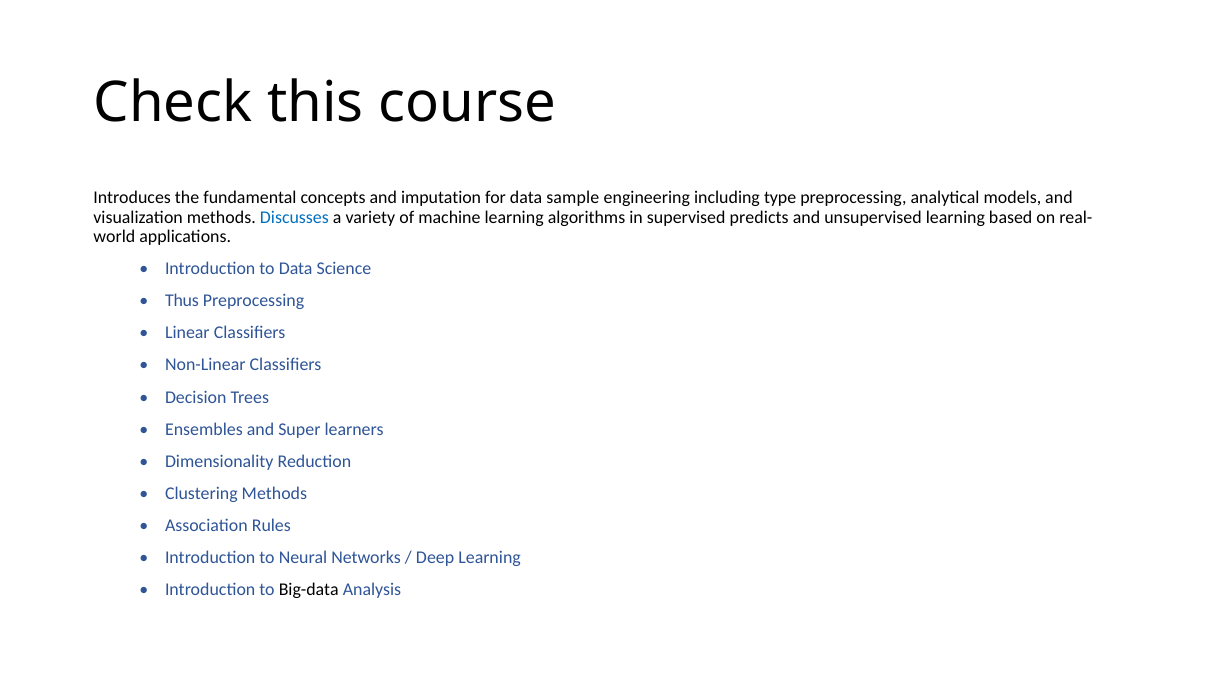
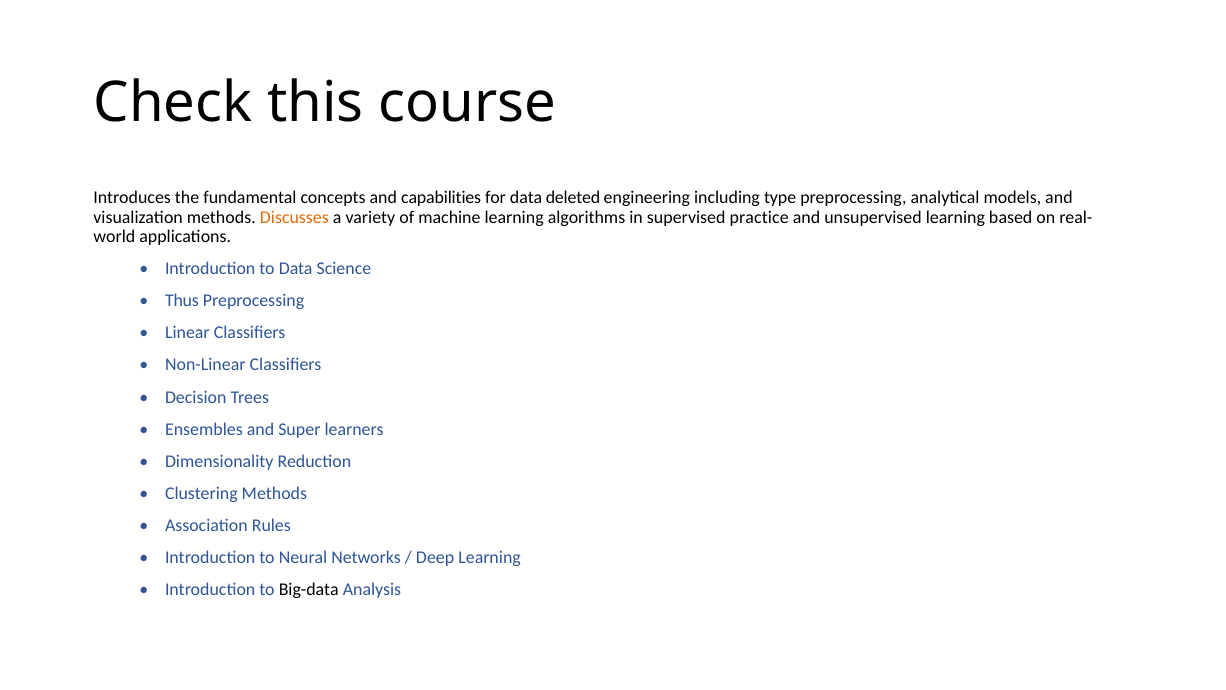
imputation: imputation -> capabilities (441, 198)
sample: sample -> deleted (573, 198)
Discusses colour: blue -> orange (294, 217)
predicts: predicts -> practice (759, 217)
